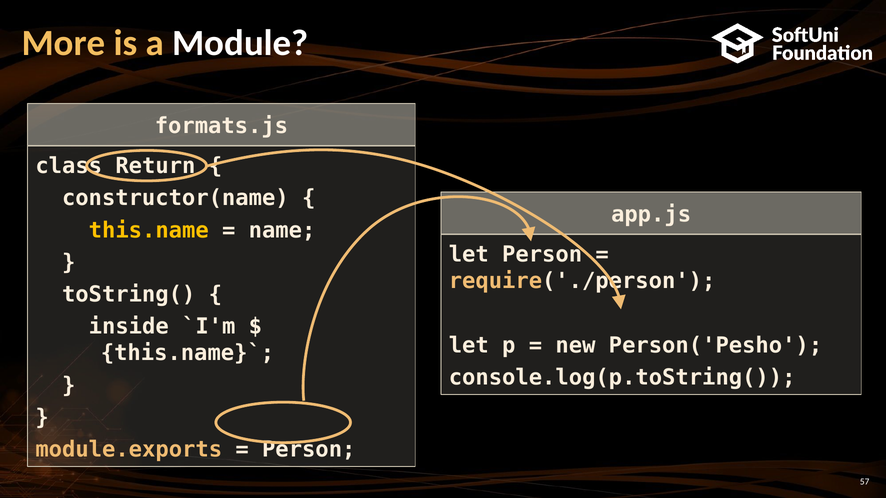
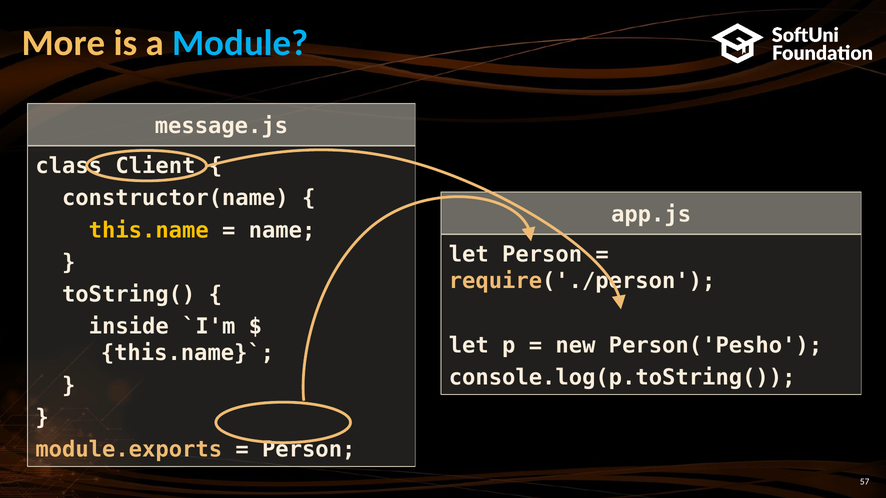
Module colour: white -> light blue (240, 43)
formats.js: formats.js -> message.js (221, 126)
Return: Return -> Client (155, 166)
